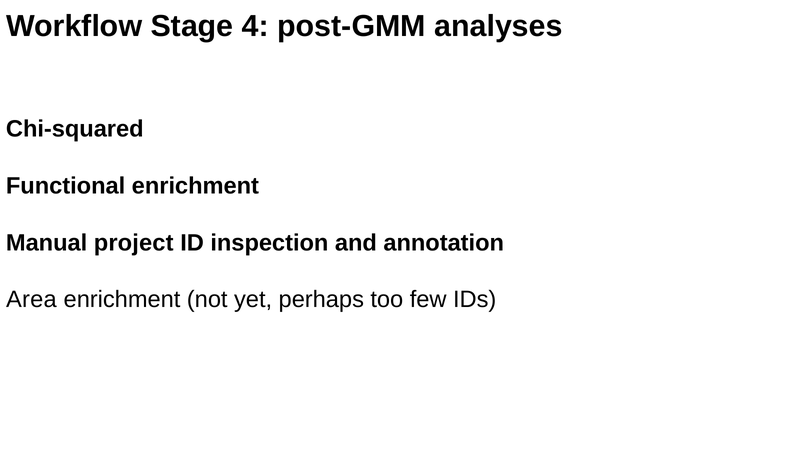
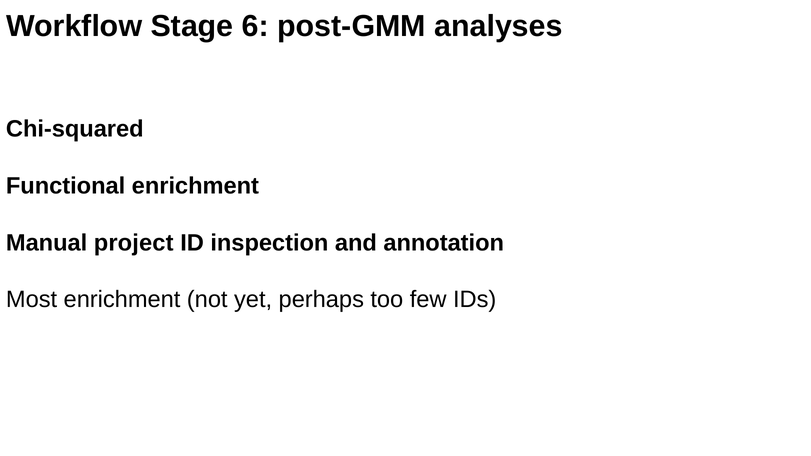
4: 4 -> 6 (255, 26)
Area: Area -> Most (32, 300)
